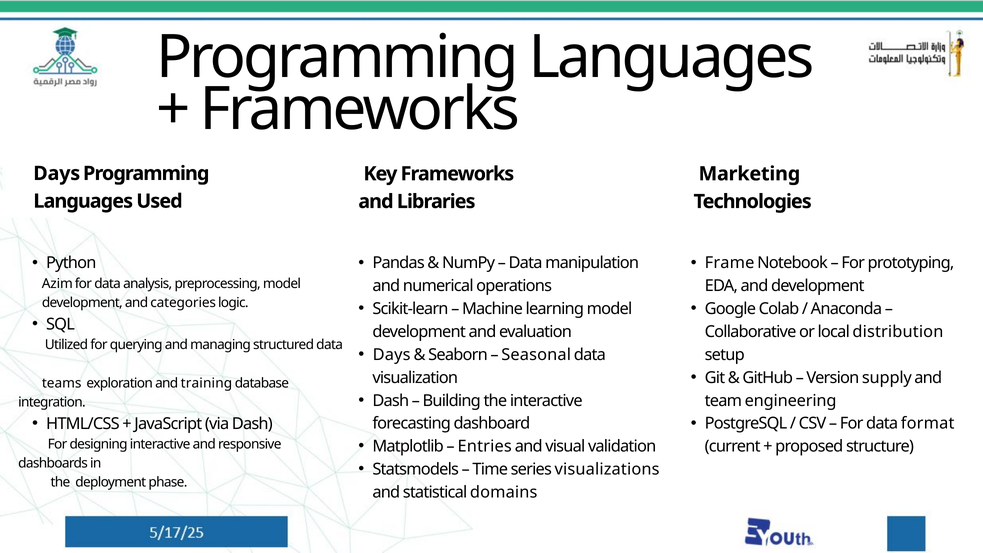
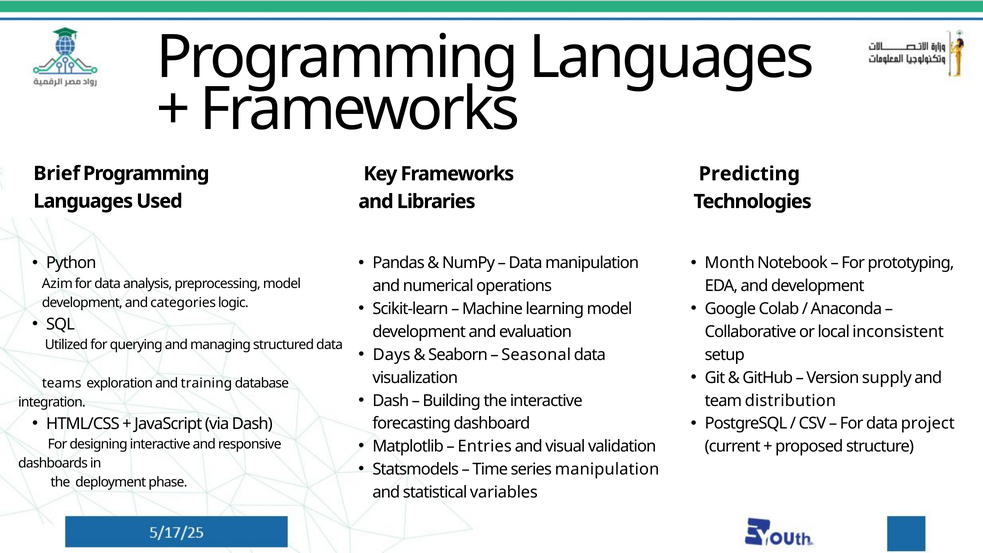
Days: Days -> Brief (57, 173)
Marketing: Marketing -> Predicting (749, 174)
Frame: Frame -> Month (730, 263)
distribution: distribution -> inconsistent (898, 332)
engineering: engineering -> distribution (790, 401)
format: format -> project (928, 424)
series visualizations: visualizations -> manipulation (607, 469)
domains: domains -> variables (504, 492)
